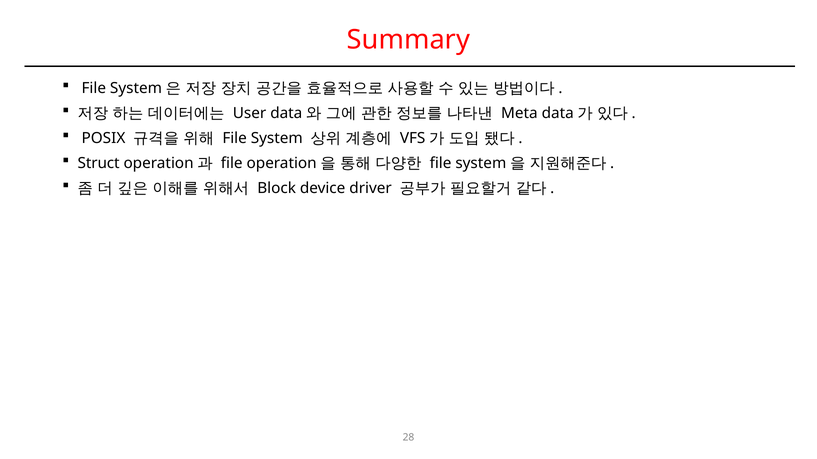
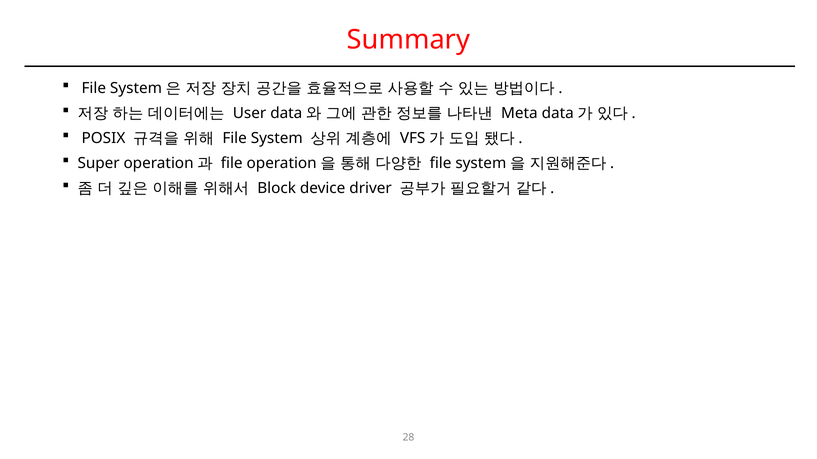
Struct: Struct -> Super (99, 163)
